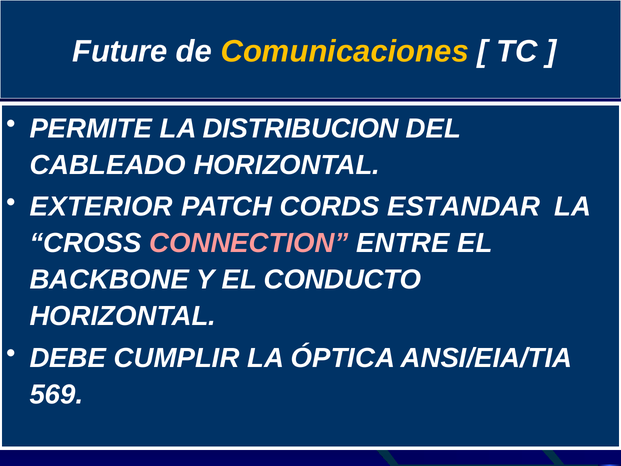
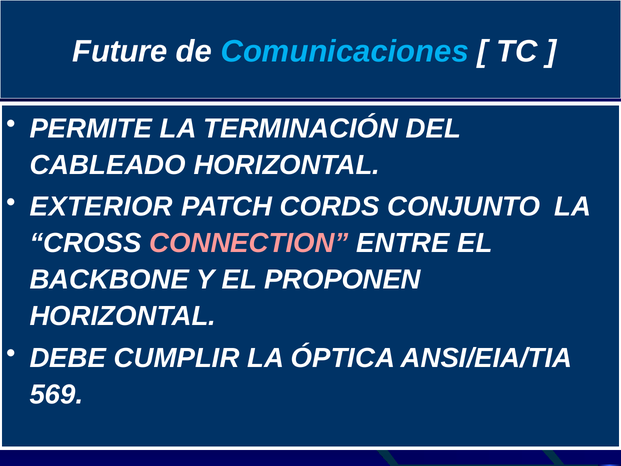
Comunicaciones colour: yellow -> light blue (345, 51)
DISTRIBUCION: DISTRIBUCION -> TERMINACIÓN (301, 128)
ESTANDAR: ESTANDAR -> CONJUNTO (464, 207)
CONDUCTO: CONDUCTO -> PROPONEN (343, 280)
